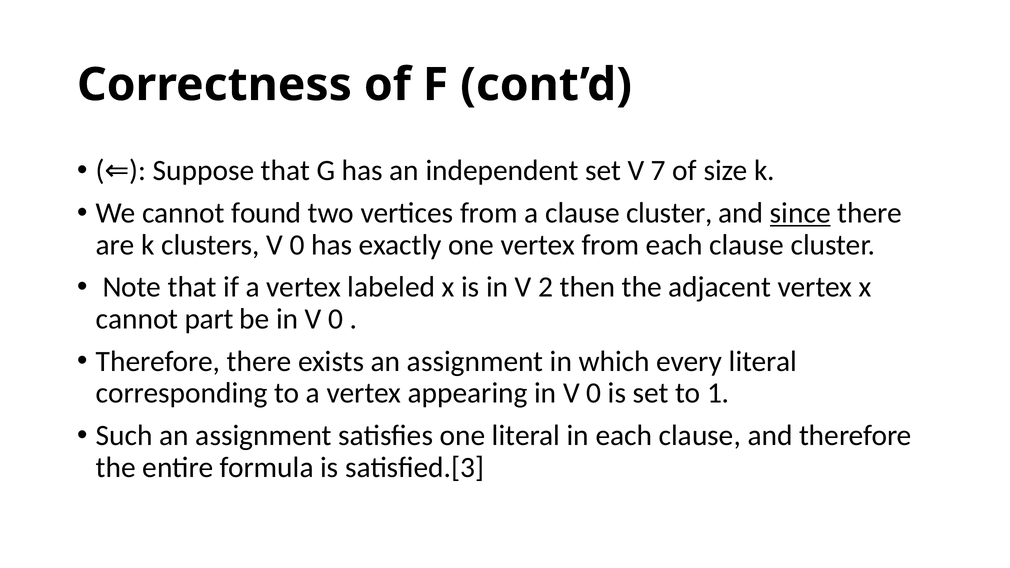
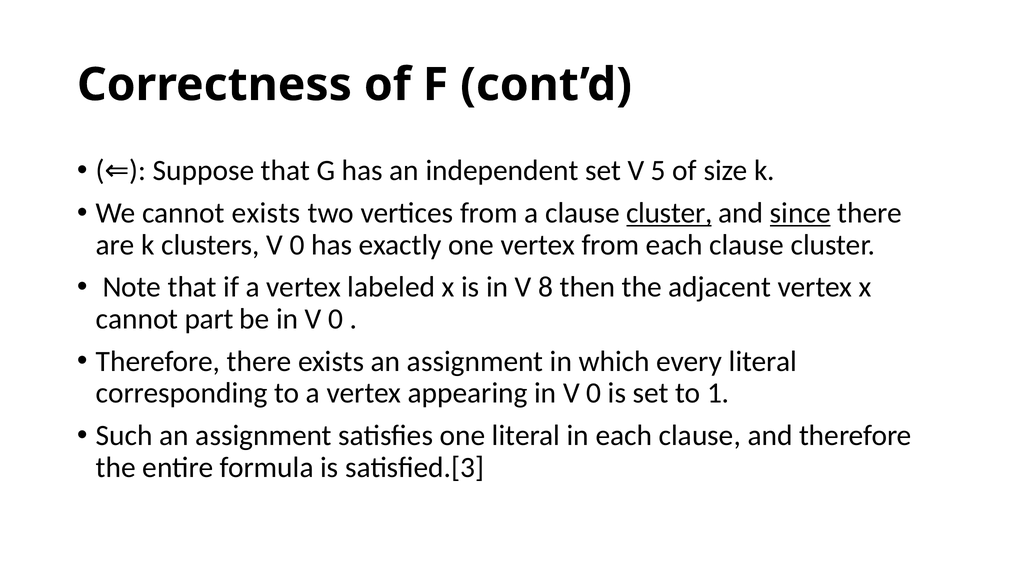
7: 7 -> 5 (658, 171)
cannot found: found -> exists (266, 213)
cluster underline: none -> present (669, 213)
2: 2 -> 8 (546, 287)
